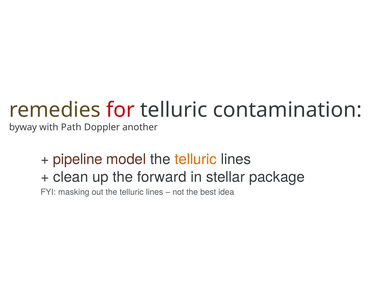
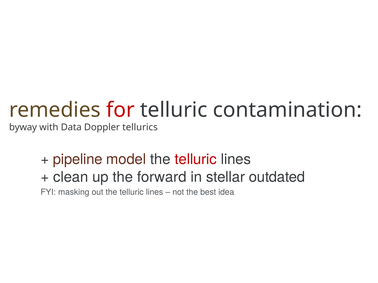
Path: Path -> Data (71, 128)
another: another -> tellurics (140, 128)
telluric colour: orange -> red (196, 160)
package: package -> outdated (277, 177)
